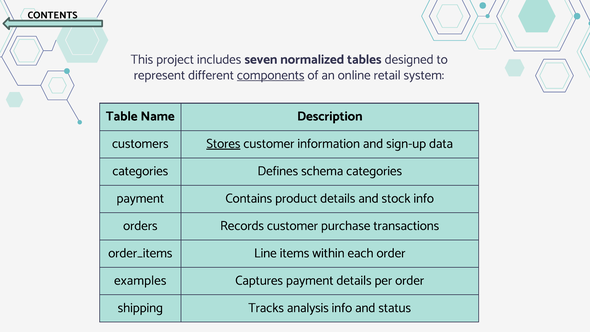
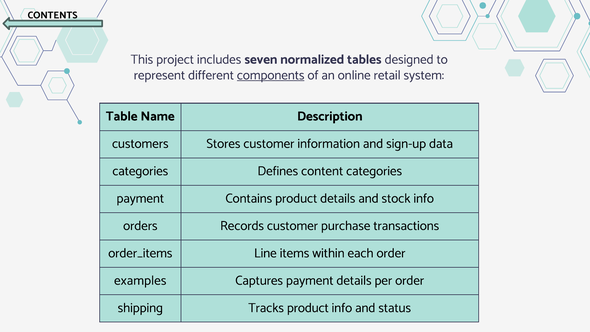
Stores underline: present -> none (223, 143)
schema: schema -> content (322, 171)
Tracks analysis: analysis -> product (308, 308)
